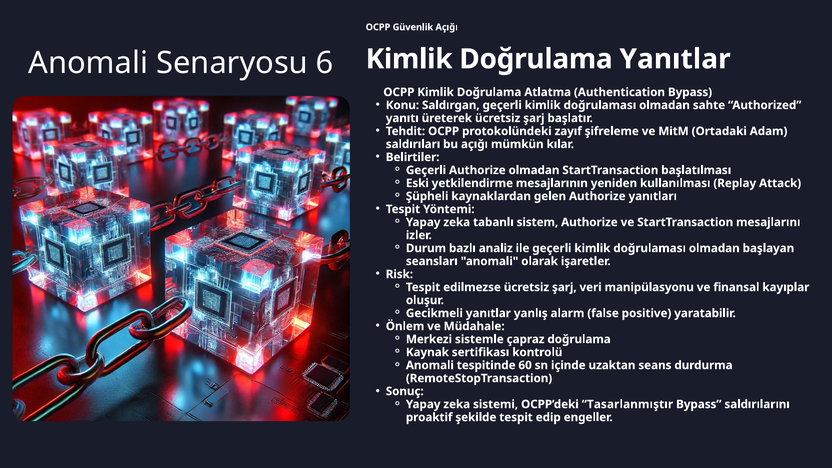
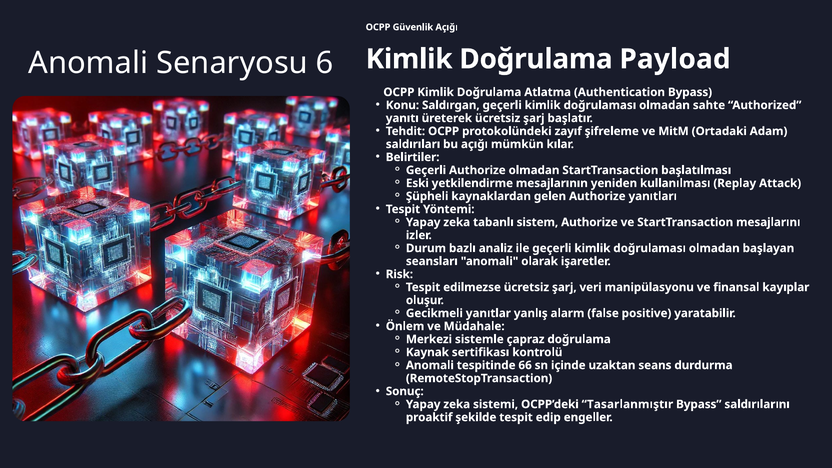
Doğrulama Yanıtlar: Yanıtlar -> Payload (675, 59)
60: 60 -> 66 (525, 365)
